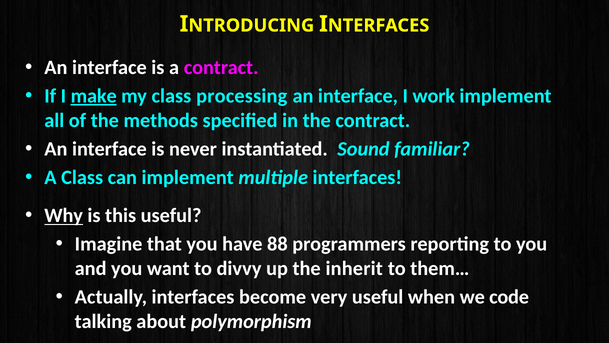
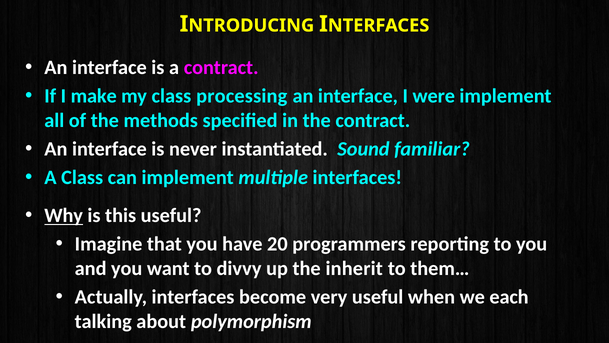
make underline: present -> none (94, 96)
work: work -> were (434, 96)
88: 88 -> 20 (277, 244)
code: code -> each (509, 297)
